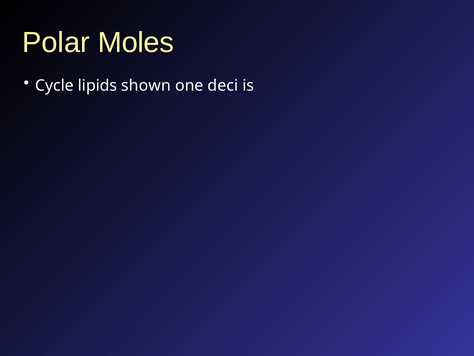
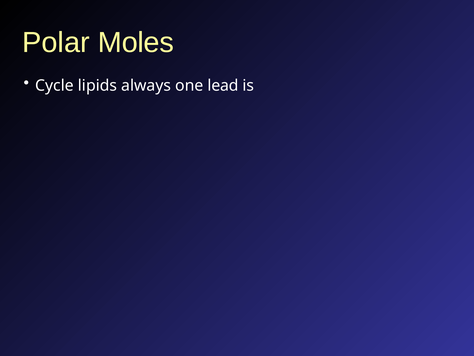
shown: shown -> always (146, 85)
deci: deci -> lead (223, 85)
